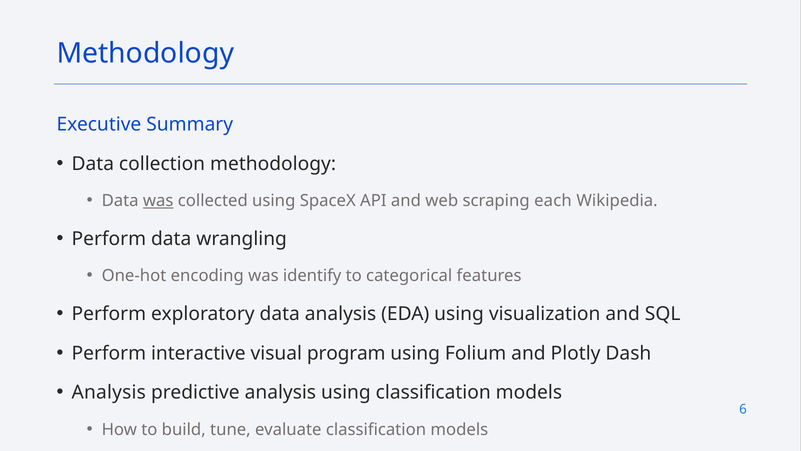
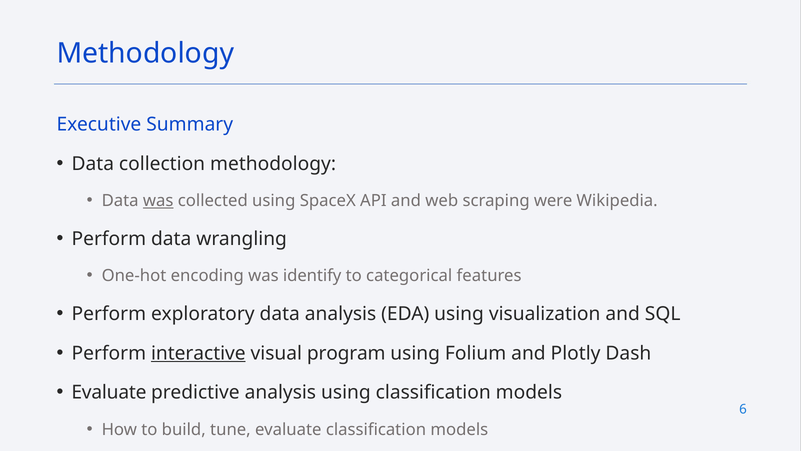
each: each -> were (553, 201)
interactive underline: none -> present (198, 353)
Analysis: Analysis -> Evaluate (109, 392)
